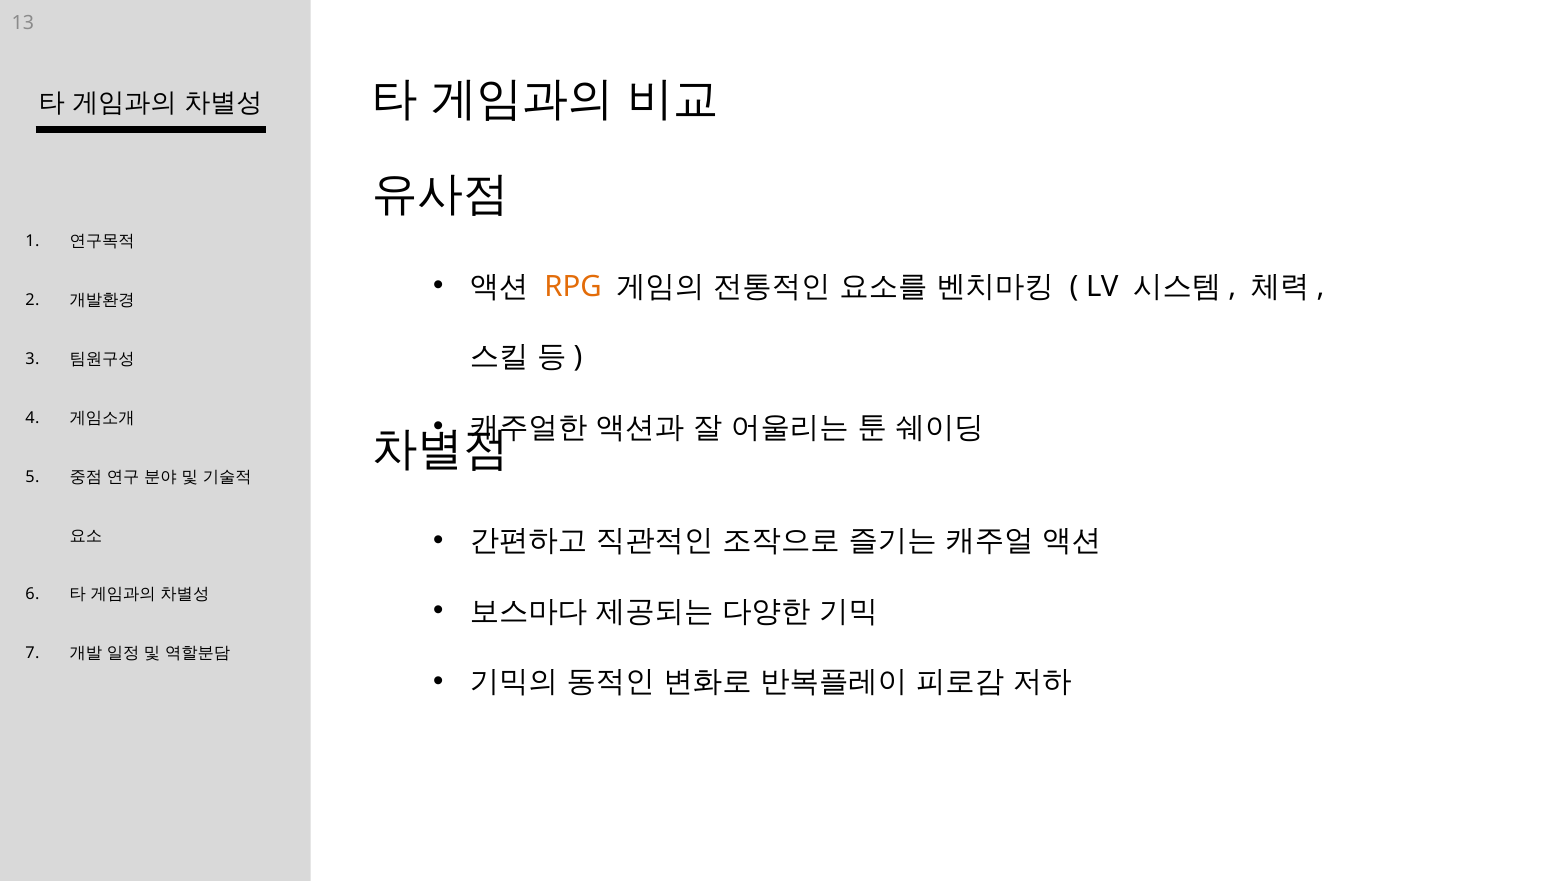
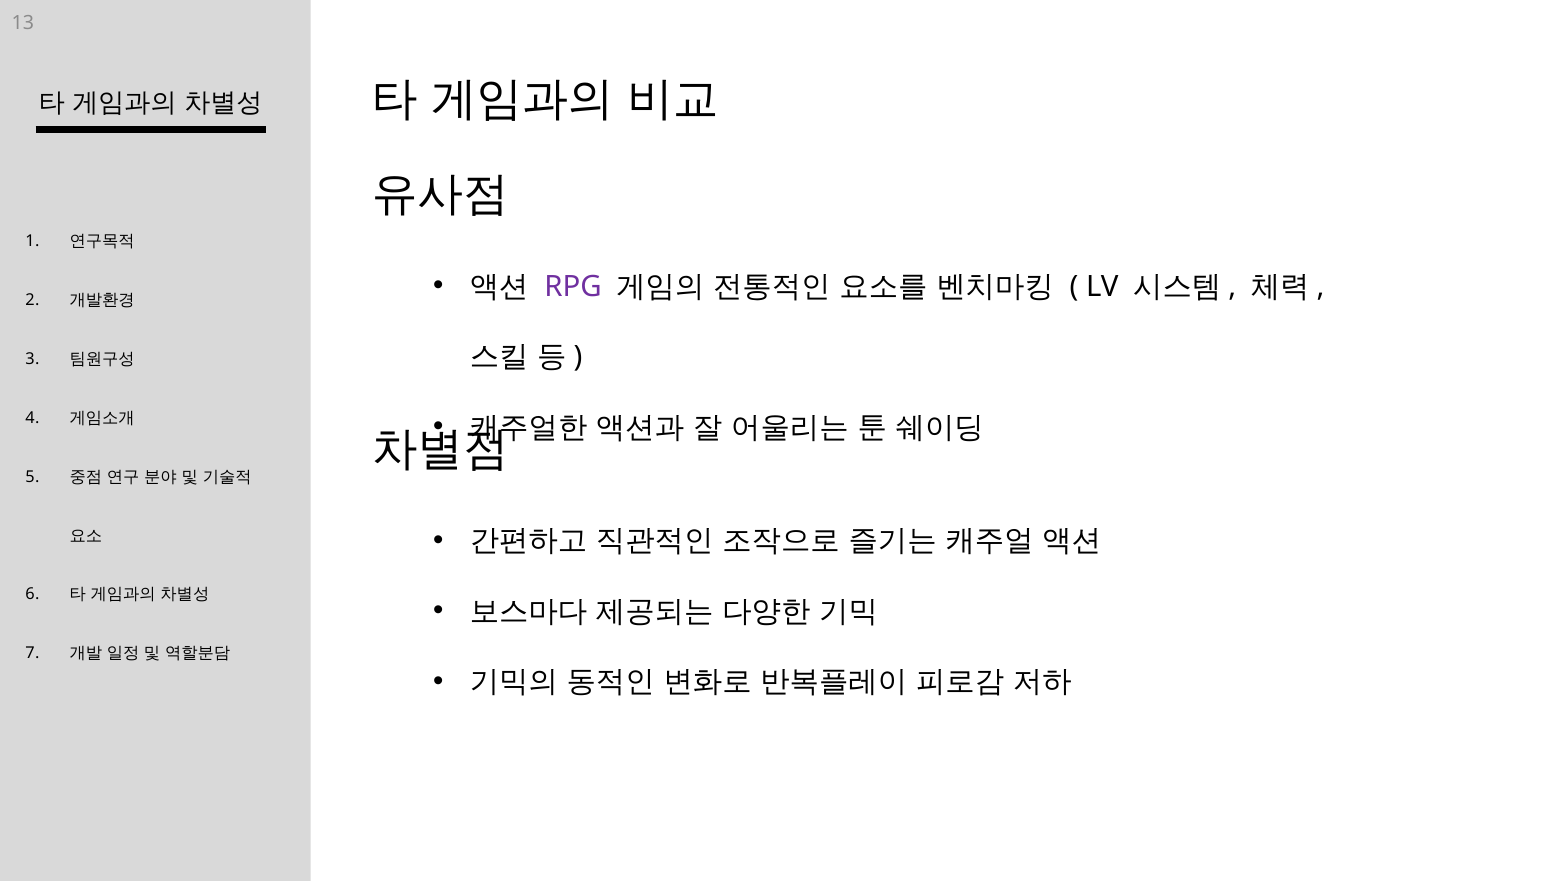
RPG colour: orange -> purple (573, 287)
